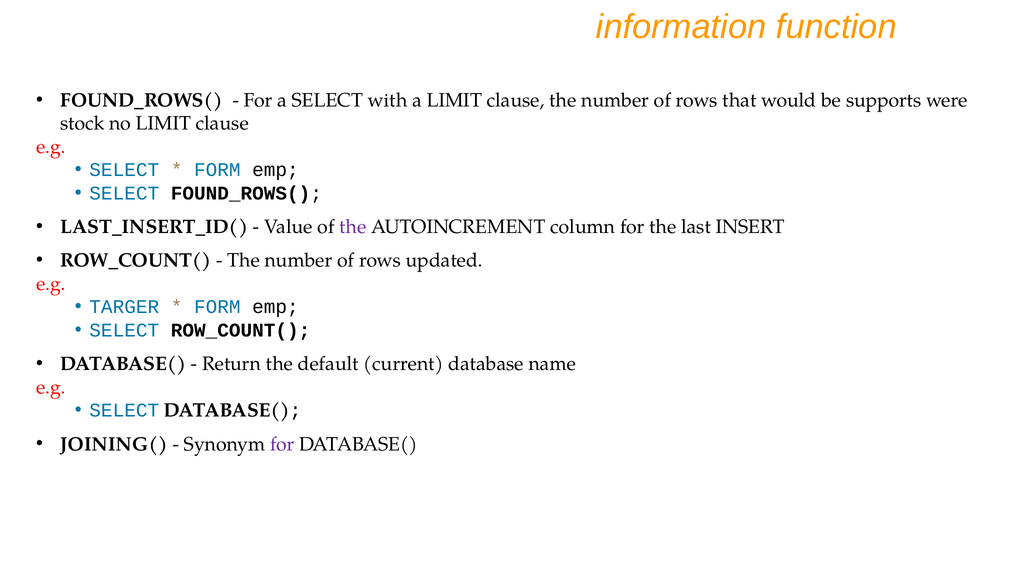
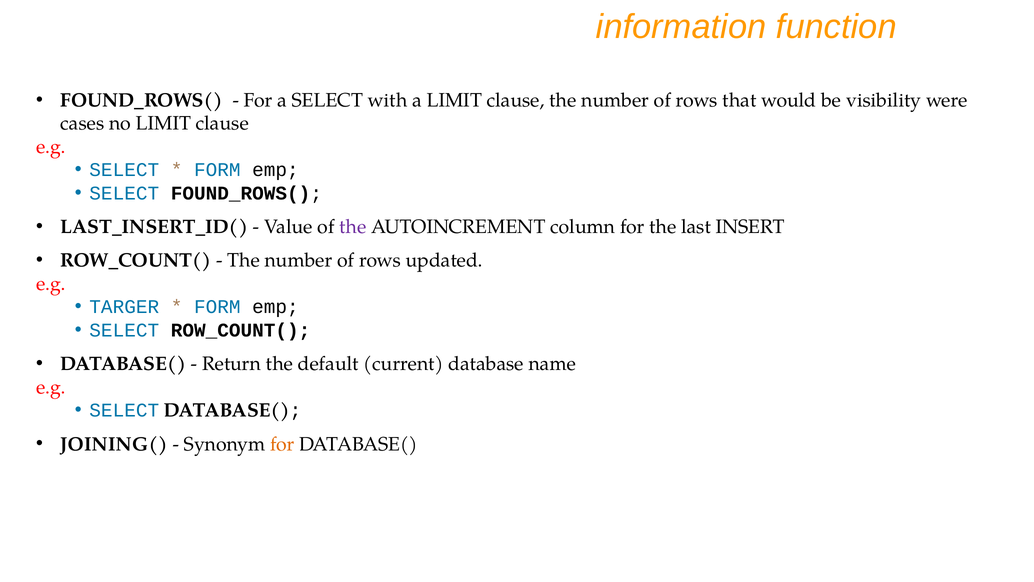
supports: supports -> visibility (884, 100)
stock: stock -> cases (82, 123)
for colour: purple -> orange (282, 444)
